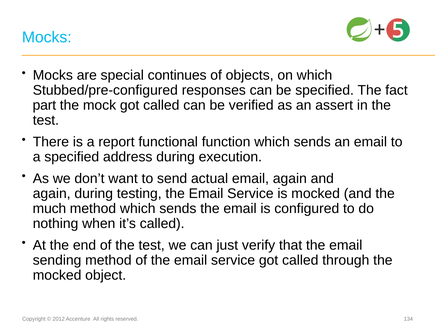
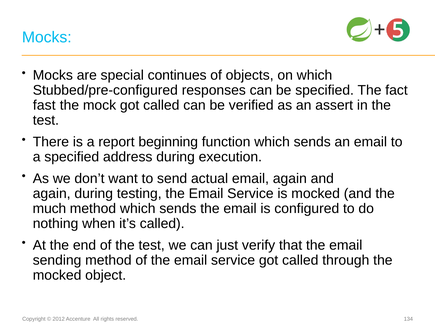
part: part -> fast (44, 105)
functional: functional -> beginning (168, 142)
